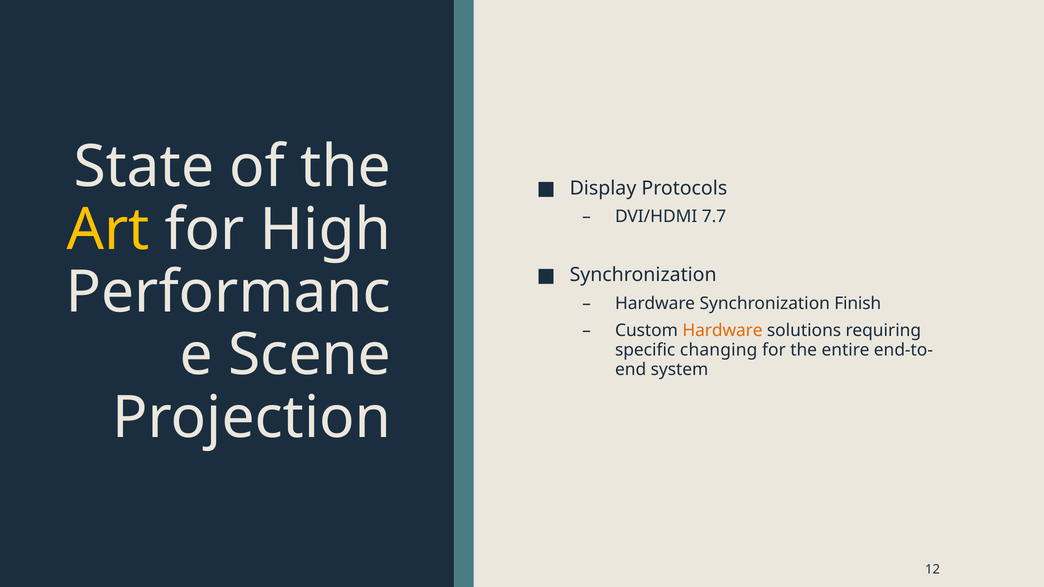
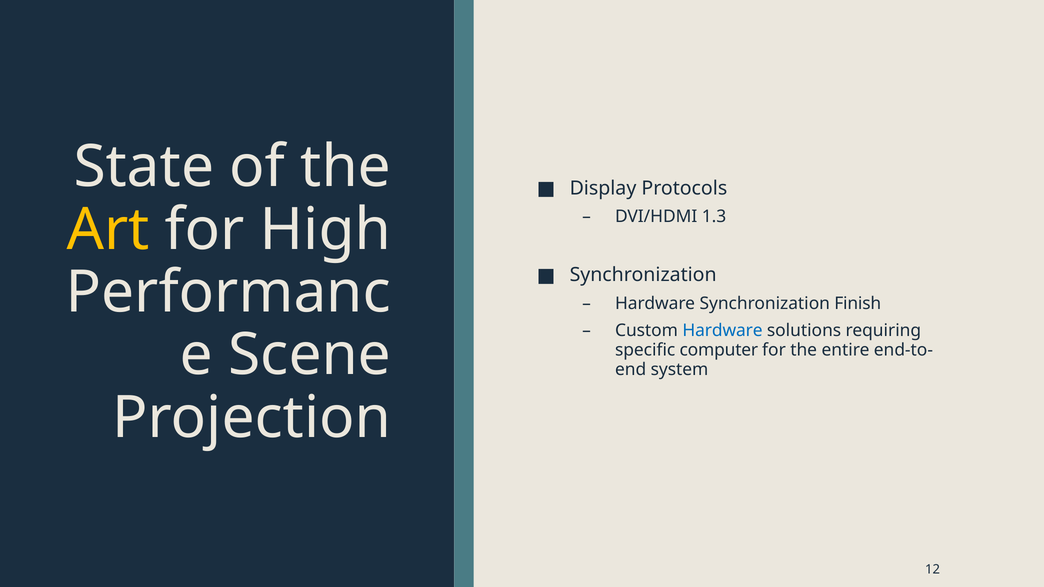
7.7: 7.7 -> 1.3 (714, 217)
Hardware colour: orange -> blue (723, 331)
changing: changing -> computer (719, 350)
